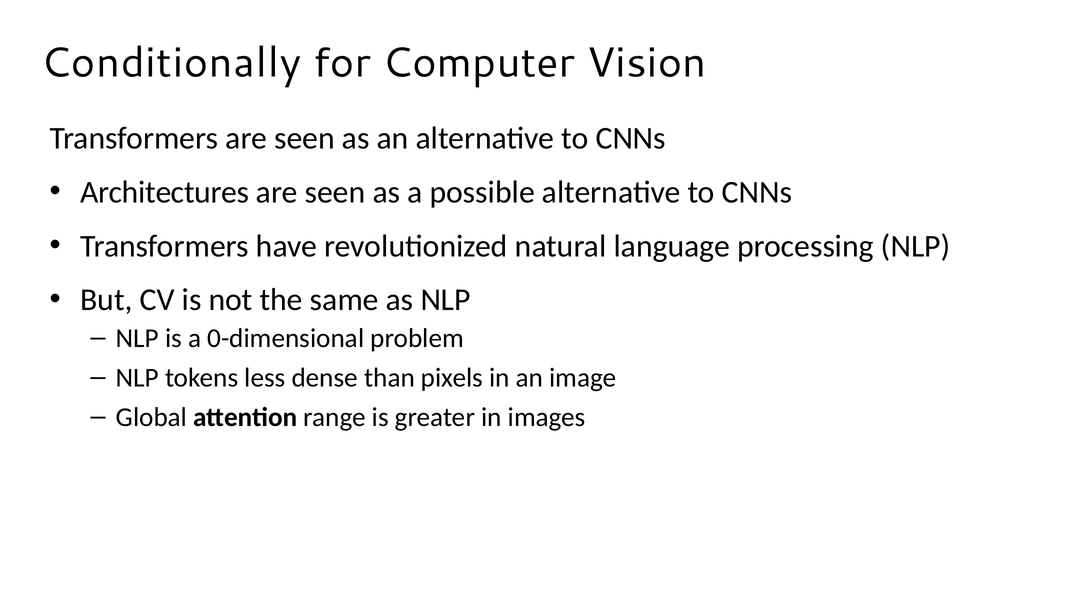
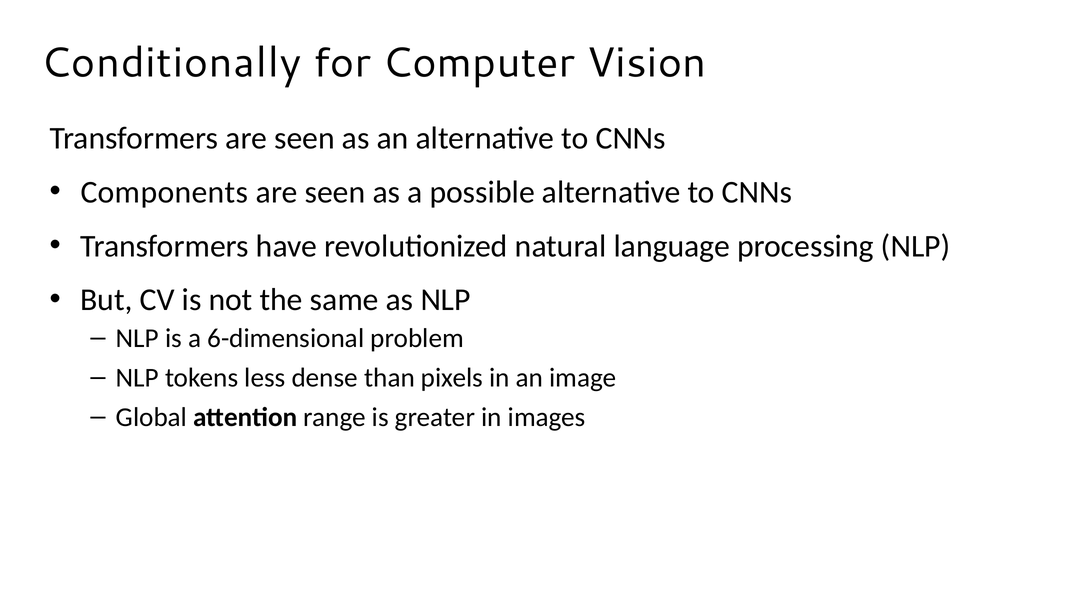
Architectures: Architectures -> Components (164, 192)
0-dimensional: 0-dimensional -> 6-dimensional (286, 339)
